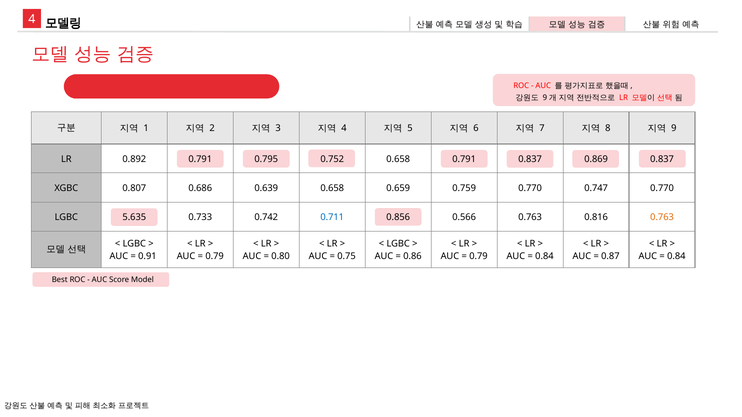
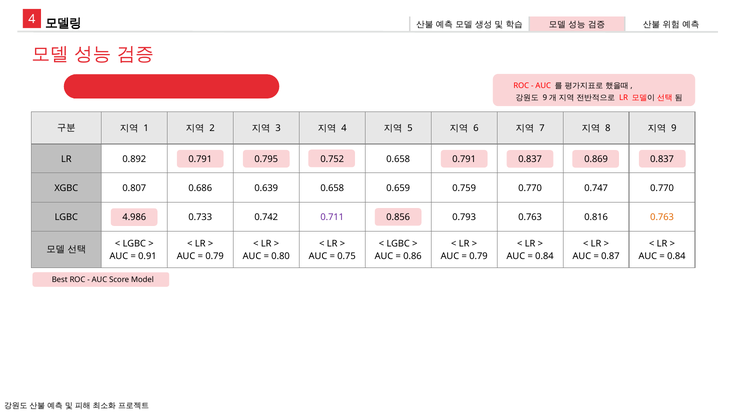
5.635: 5.635 -> 4.986 (134, 218)
0.711 colour: blue -> purple (332, 218)
0.566: 0.566 -> 0.793 (464, 218)
